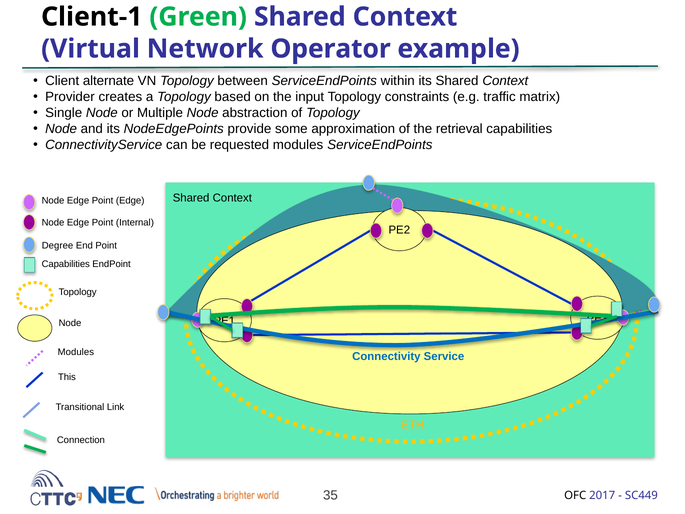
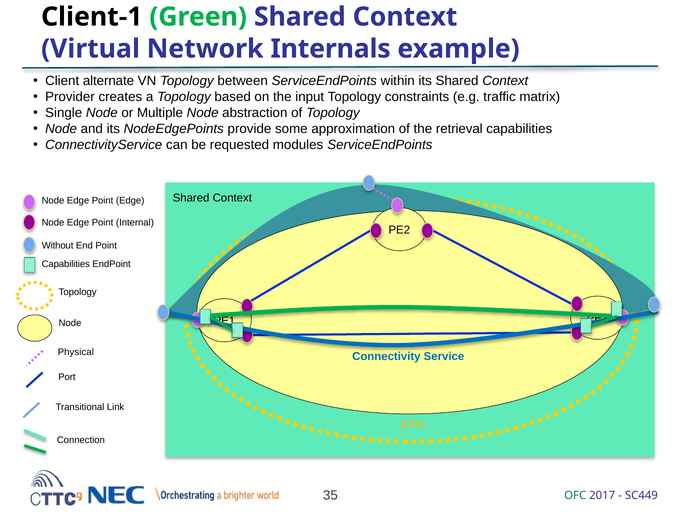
Operator: Operator -> Internals (331, 49)
Degree: Degree -> Without (58, 246)
Modules: Modules -> Physical (76, 352)
This: This -> Port (67, 377)
OFC colour: black -> green (575, 495)
